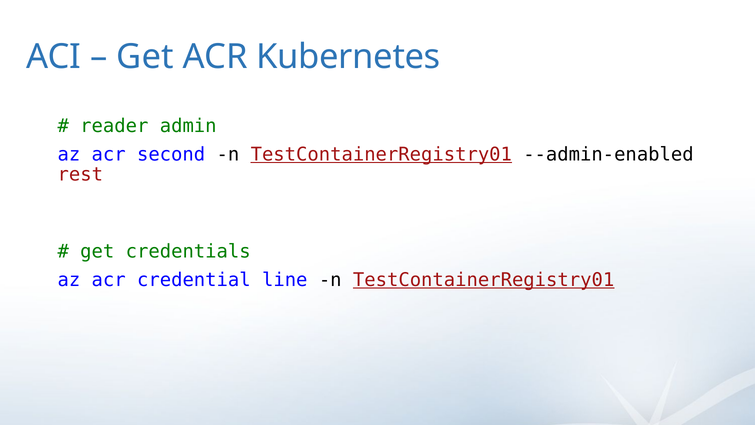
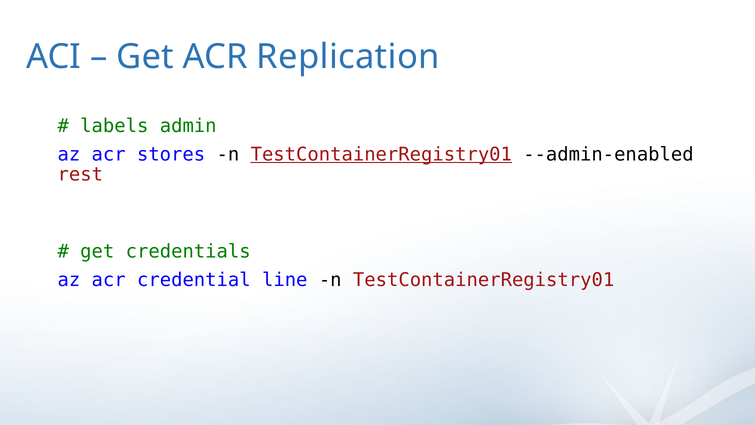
Kubernetes: Kubernetes -> Replication (348, 57)
reader: reader -> labels (114, 126)
second: second -> stores (171, 154)
TestContainerRegistry01 underline: present -> none (484, 280)
